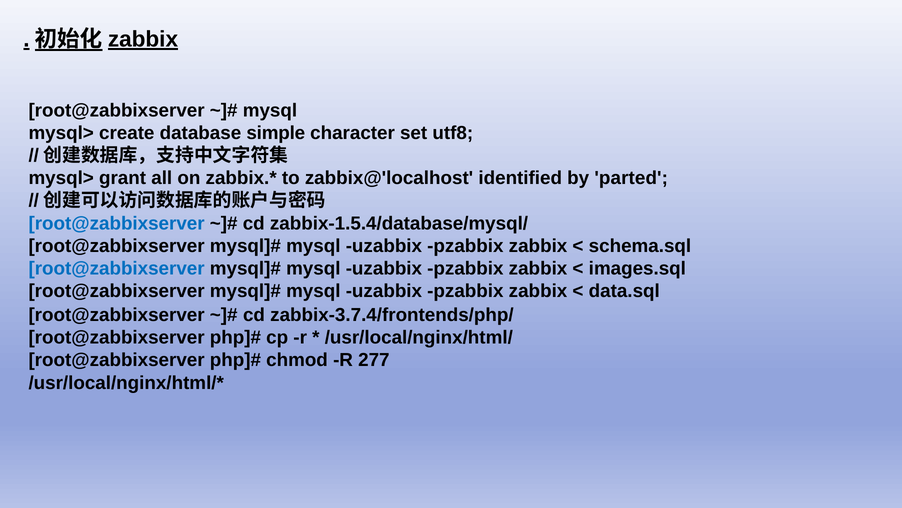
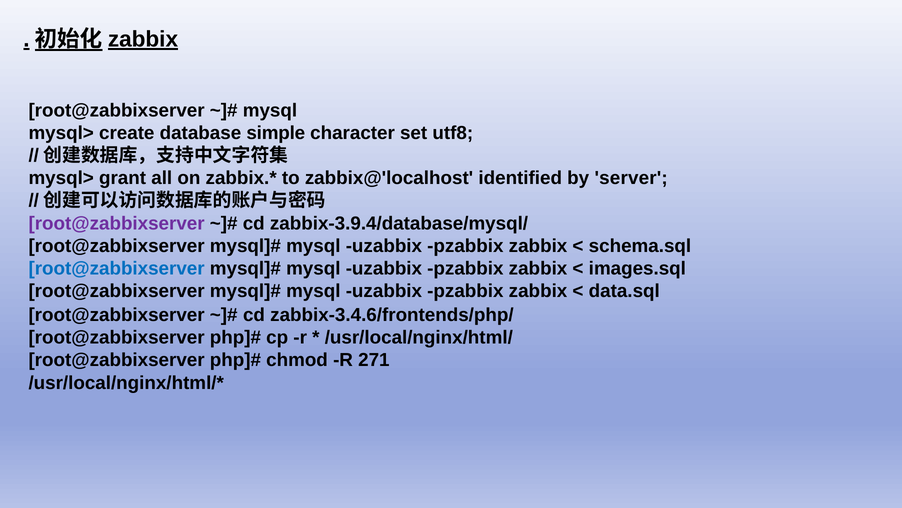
parted: parted -> server (631, 178)
root@zabbixserver colour: blue -> purple (117, 223)
zabbix-1.5.4/database/mysql/: zabbix-1.5.4/database/mysql/ -> zabbix-3.9.4/database/mysql/ (399, 223)
zabbix-3.7.4/frontends/php/: zabbix-3.7.4/frontends/php/ -> zabbix-3.4.6/frontends/php/ (392, 315)
277: 277 -> 271 (374, 360)
